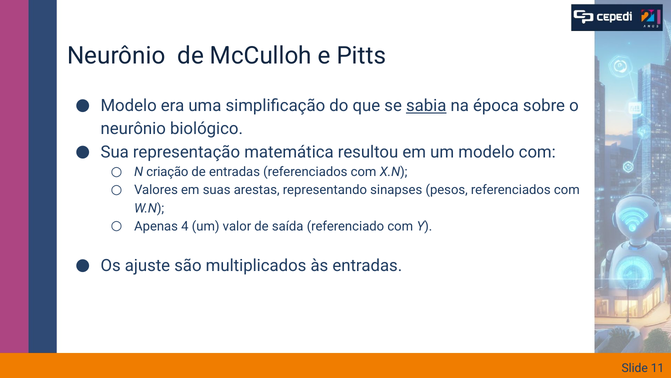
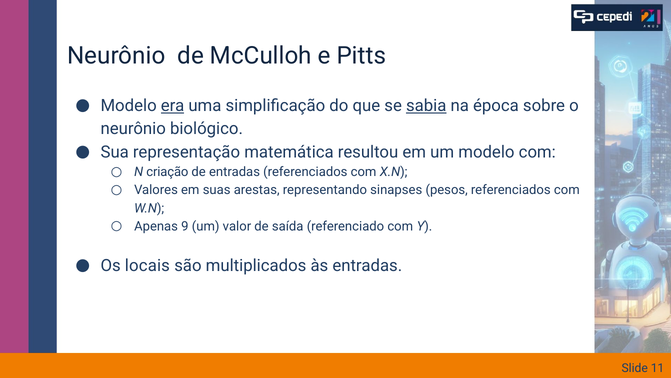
era underline: none -> present (173, 106)
4: 4 -> 9 (185, 226)
ajuste: ajuste -> locais (147, 265)
